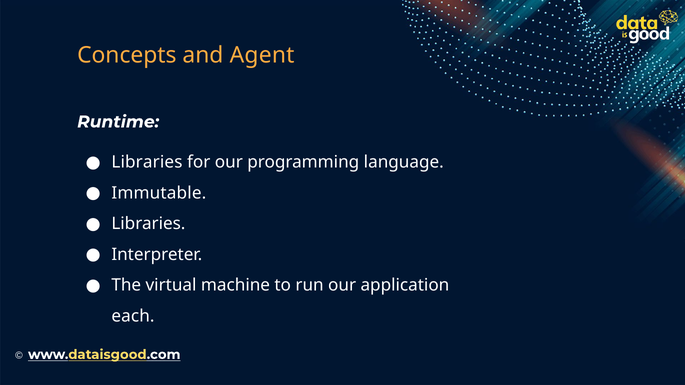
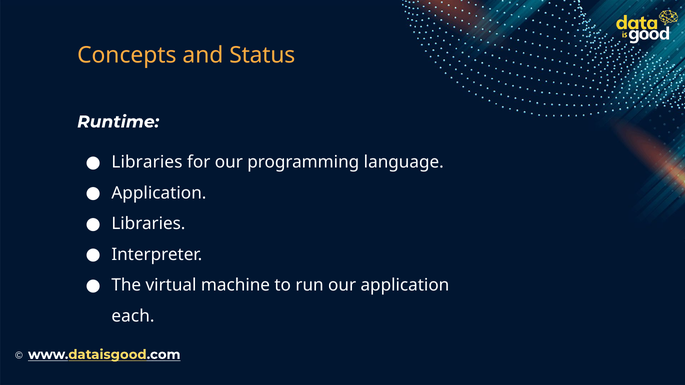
Agent: Agent -> Status (262, 55)
Immutable: Immutable -> Application (159, 193)
